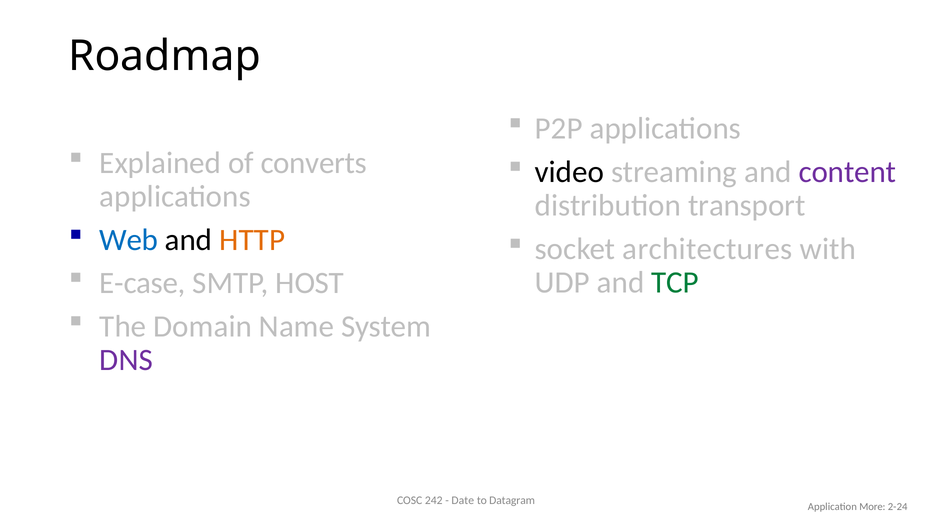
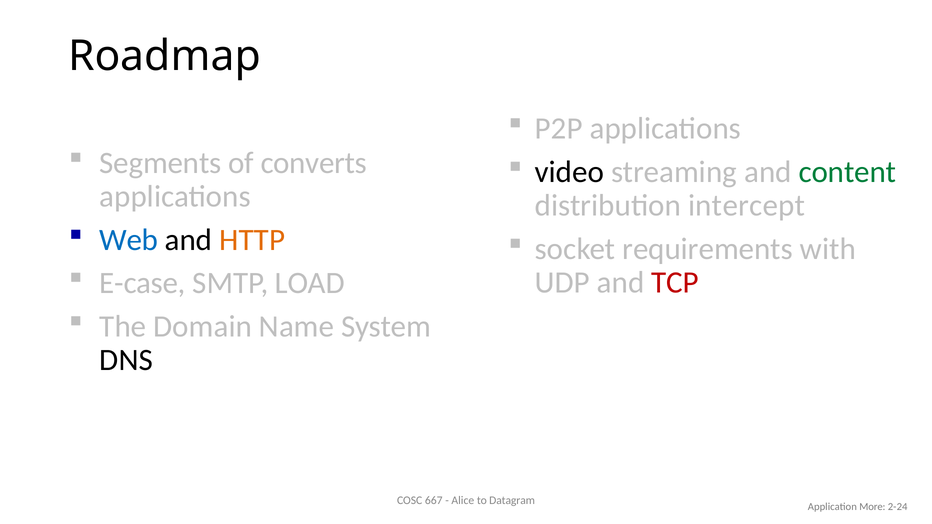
Explained: Explained -> Segments (160, 163)
content colour: purple -> green (847, 172)
transport: transport -> intercept (747, 206)
architectures: architectures -> requirements (708, 249)
HOST: HOST -> LOAD (310, 283)
TCP colour: green -> red (675, 283)
DNS colour: purple -> black (126, 360)
242: 242 -> 667 (434, 501)
Date: Date -> Alice (463, 501)
